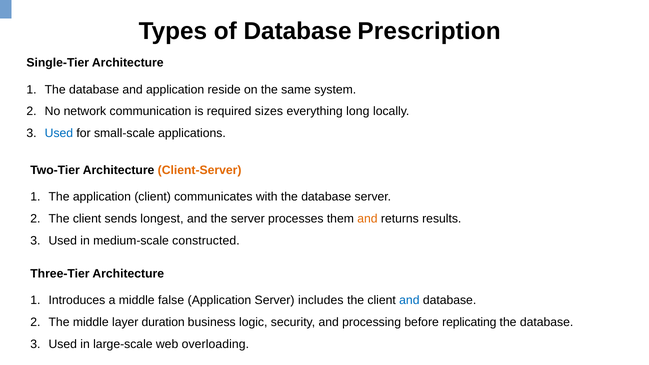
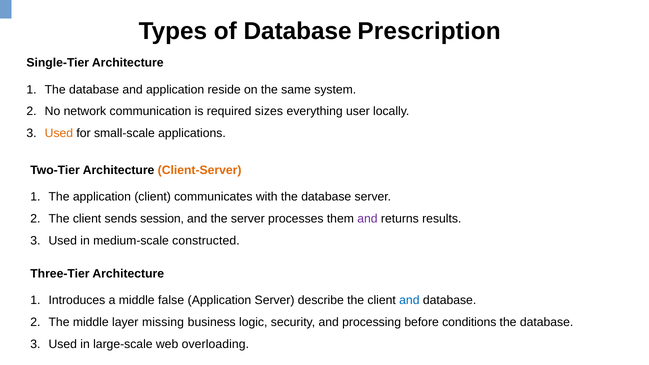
long: long -> user (358, 111)
Used colour: blue -> orange (59, 133)
longest: longest -> session (162, 219)
and colour: orange -> purple (367, 219)
includes: includes -> describe (321, 300)
duration: duration -> missing (163, 322)
replicating: replicating -> conditions (469, 322)
